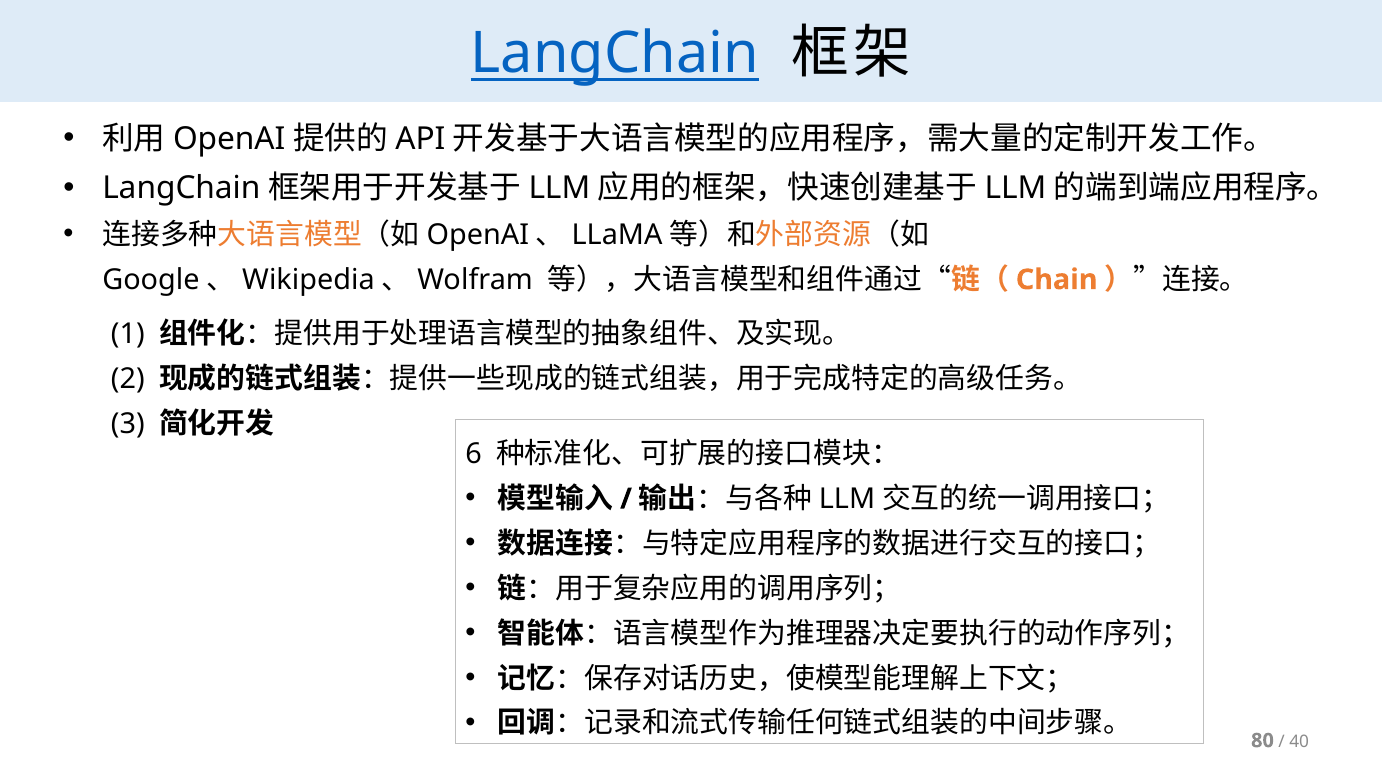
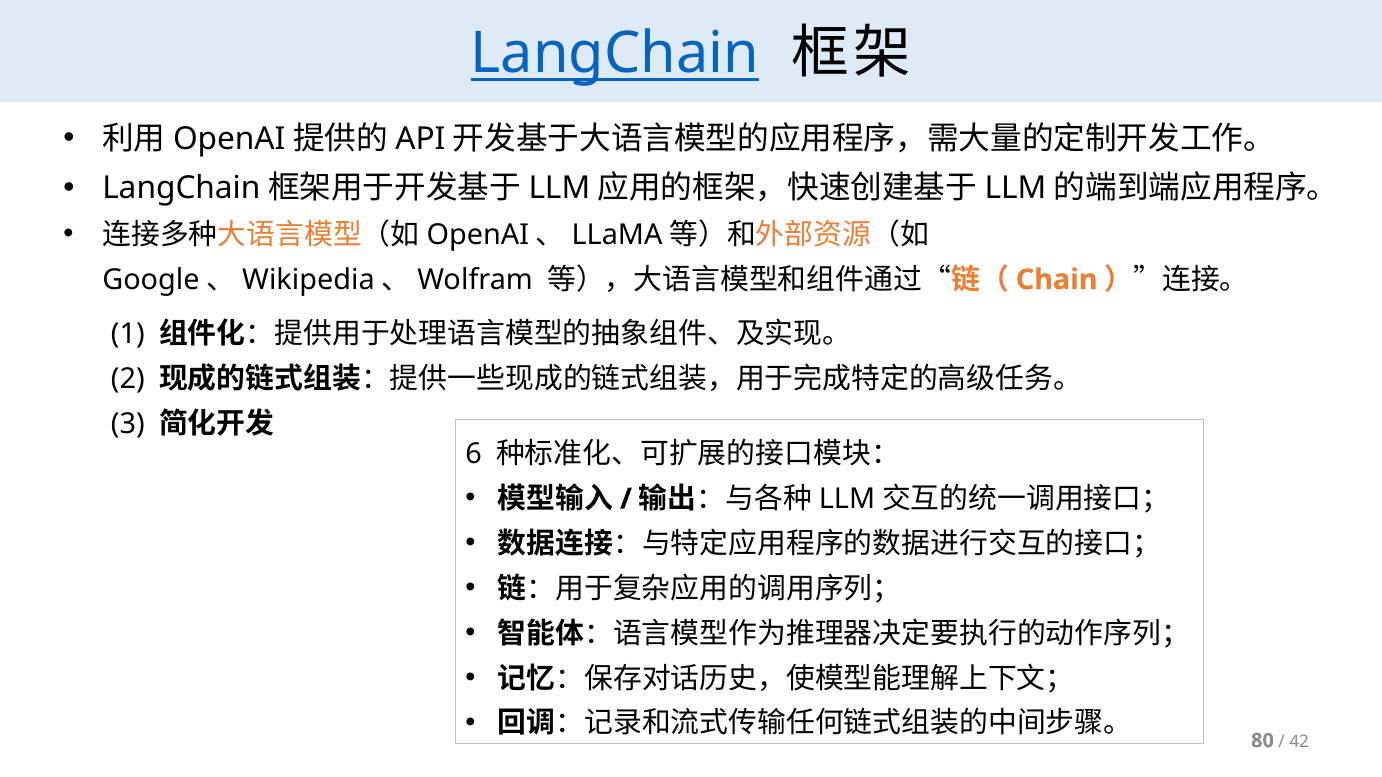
40: 40 -> 42 (1299, 742)
